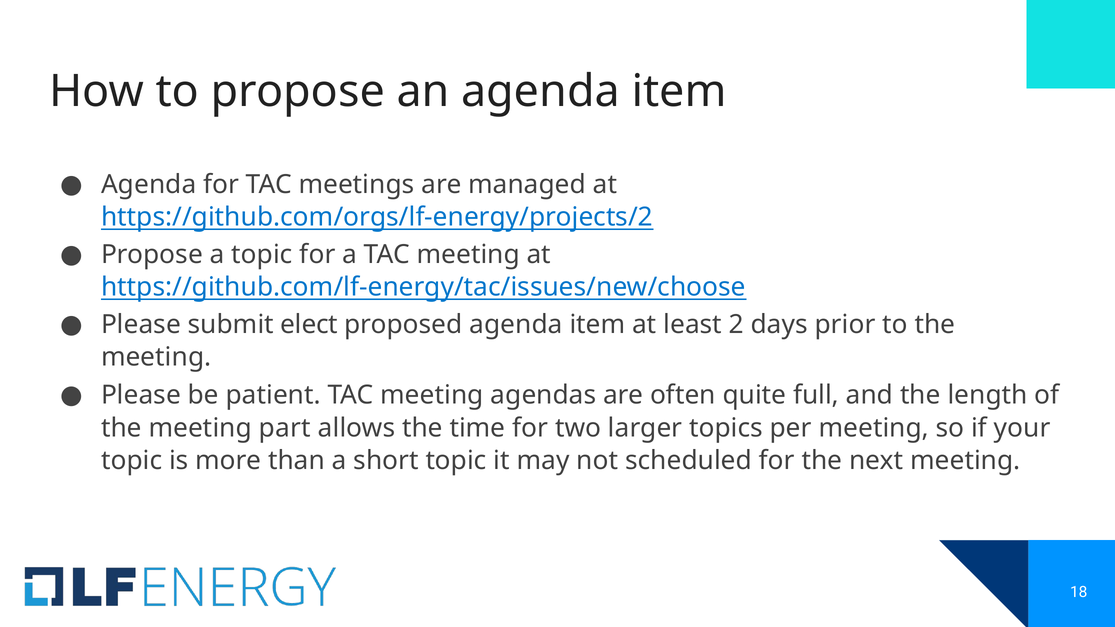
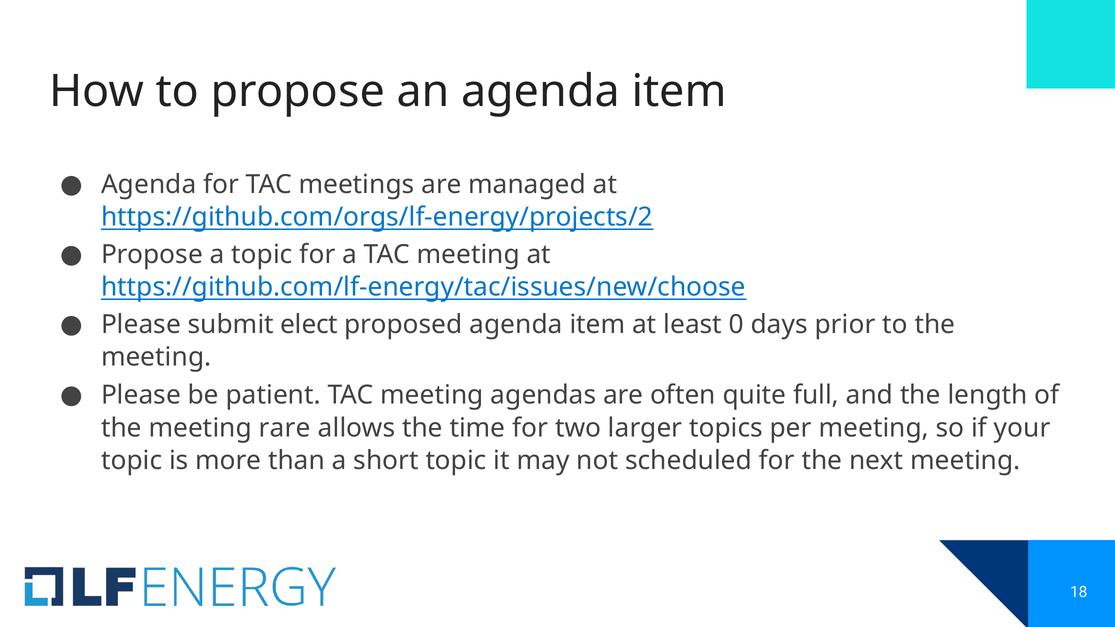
2: 2 -> 0 (736, 324)
part: part -> rare (285, 428)
